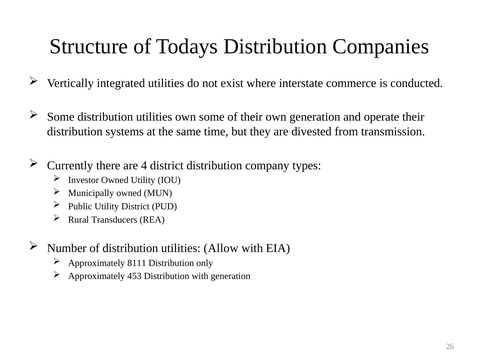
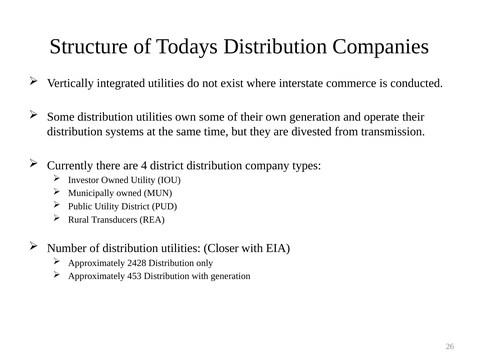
Allow: Allow -> Closer (221, 248)
8111: 8111 -> 2428 (137, 262)
